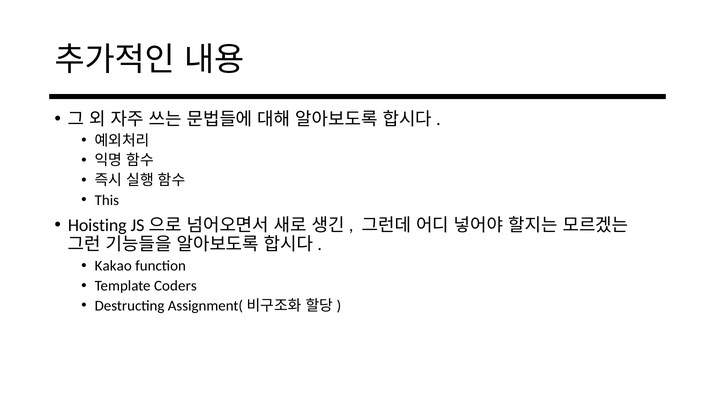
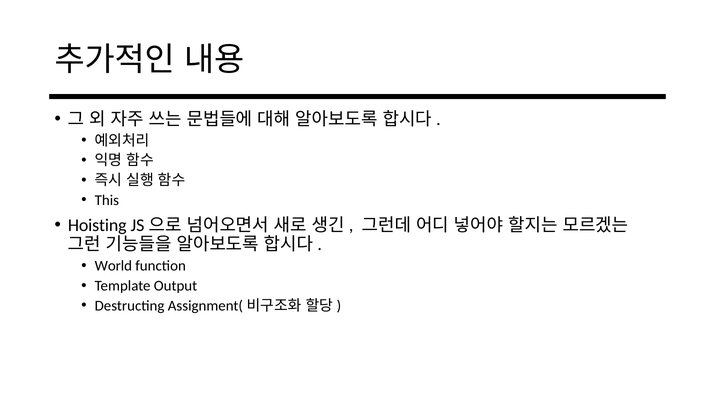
Kakao: Kakao -> World (113, 266)
Coders: Coders -> Output (175, 286)
